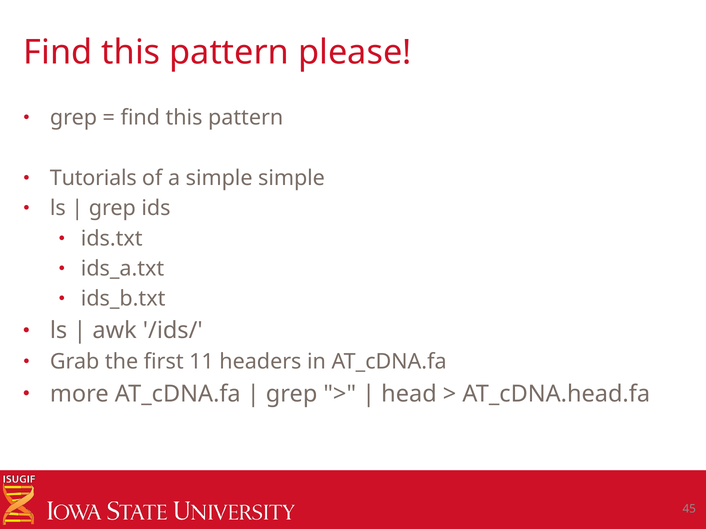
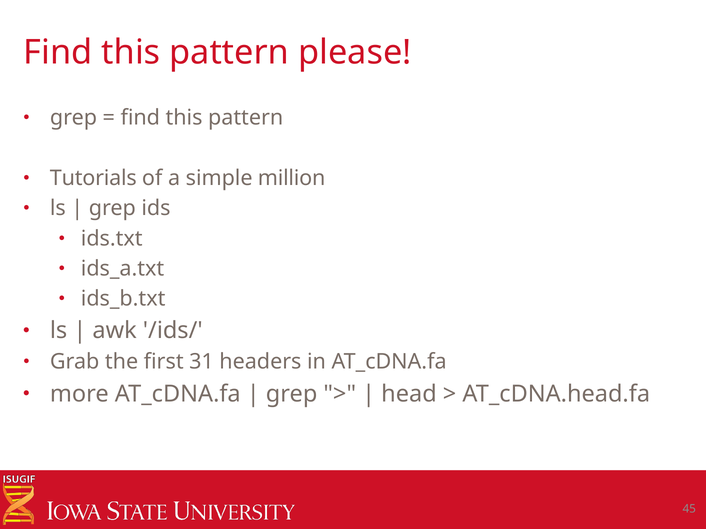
simple simple: simple -> million (292, 178)
11: 11 -> 31 (201, 362)
